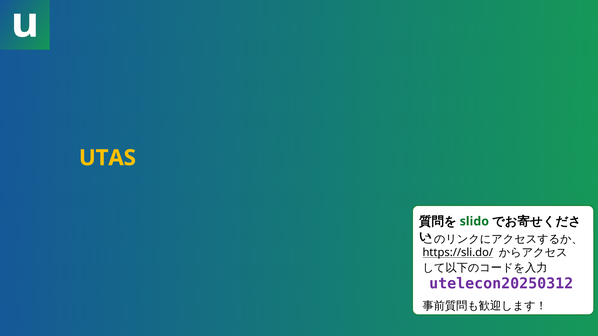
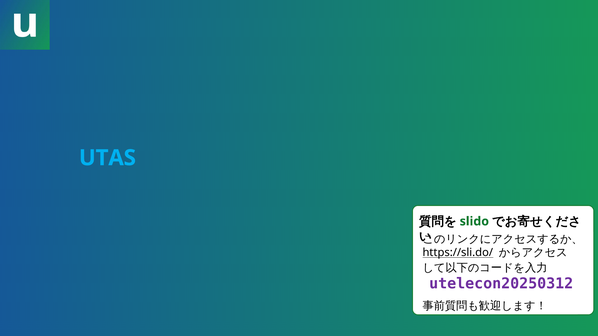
UTAS colour: yellow -> light blue (107, 158)
